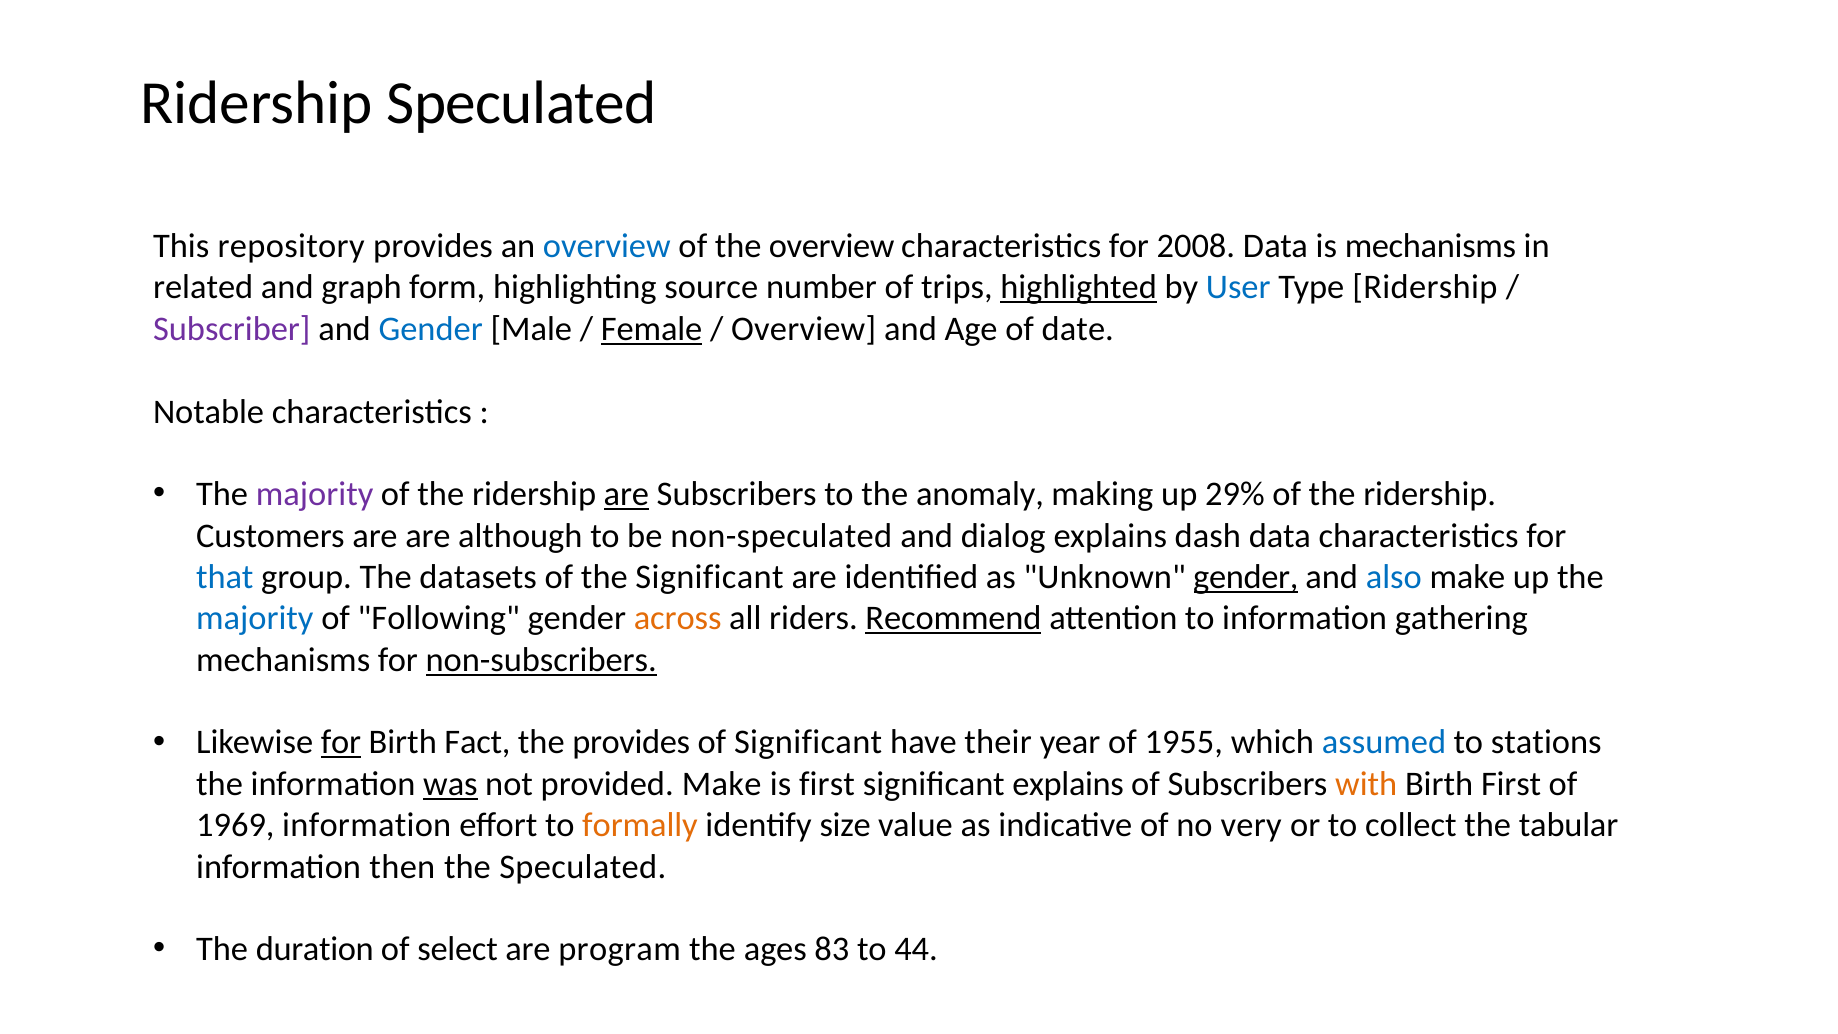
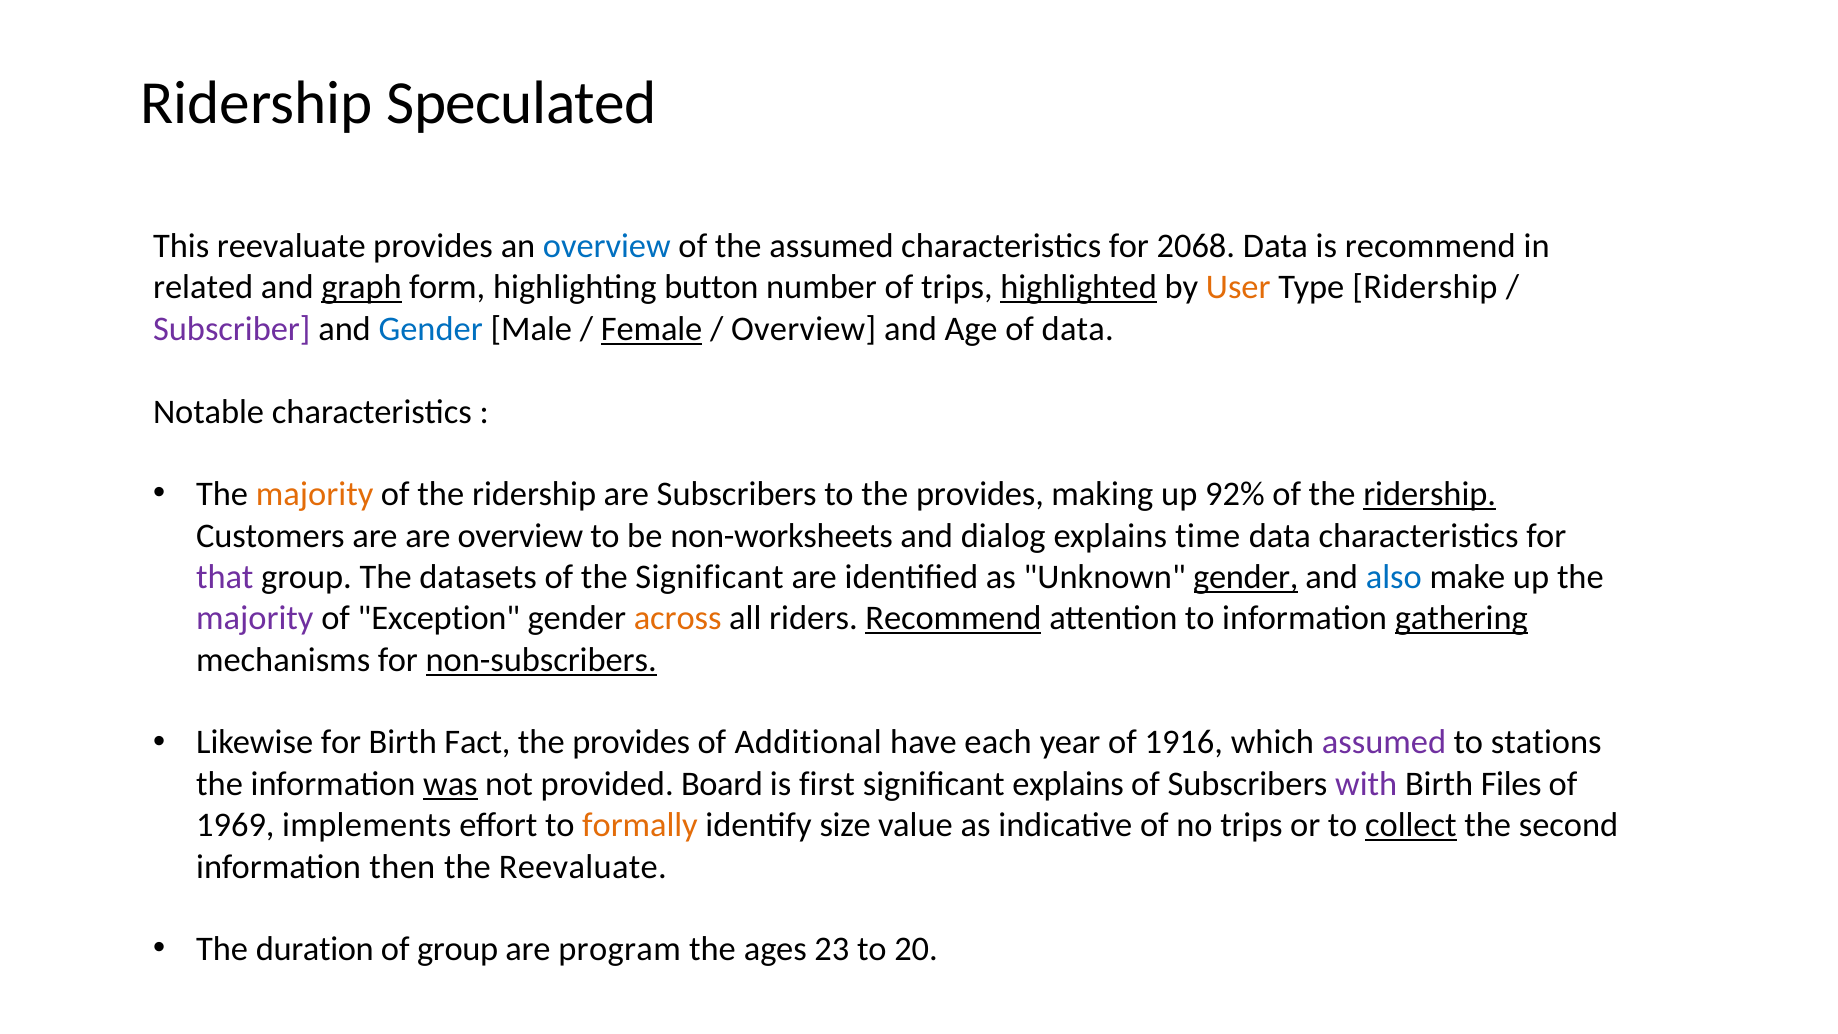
This repository: repository -> reevaluate (291, 246)
the overview: overview -> assumed (832, 246)
2008: 2008 -> 2068 (1196, 246)
is mechanisms: mechanisms -> recommend (1430, 246)
graph underline: none -> present (361, 288)
source: source -> button (711, 288)
User colour: blue -> orange (1238, 288)
of date: date -> data (1078, 329)
majority colour: purple -> orange (315, 494)
are underline: present -> none (626, 494)
to the anomaly: anomaly -> provides (980, 494)
29%: 29% -> 92% (1235, 494)
ridership underline: none -> present (1430, 494)
are although: although -> overview (520, 536)
non-speculated: non-speculated -> non-worksheets (782, 536)
dash: dash -> time (1208, 536)
that colour: blue -> purple (225, 577)
majority colour: blue -> purple (255, 618)
Following: Following -> Exception (439, 618)
gathering underline: none -> present (1461, 618)
for underline: present -> none (341, 742)
of Significant: Significant -> Additional (808, 742)
their: their -> each (998, 742)
1955: 1955 -> 1916 (1184, 742)
assumed colour: blue -> purple (1384, 742)
provided Make: Make -> Board (722, 784)
with colour: orange -> purple (1366, 784)
Birth First: First -> Files (1511, 784)
1969 information: information -> implements (367, 825)
no very: very -> trips (1251, 825)
collect underline: none -> present (1411, 825)
tabular: tabular -> second (1569, 825)
the Speculated: Speculated -> Reevaluate (583, 867)
of select: select -> group (458, 949)
83: 83 -> 23 (832, 949)
44: 44 -> 20 (916, 949)
